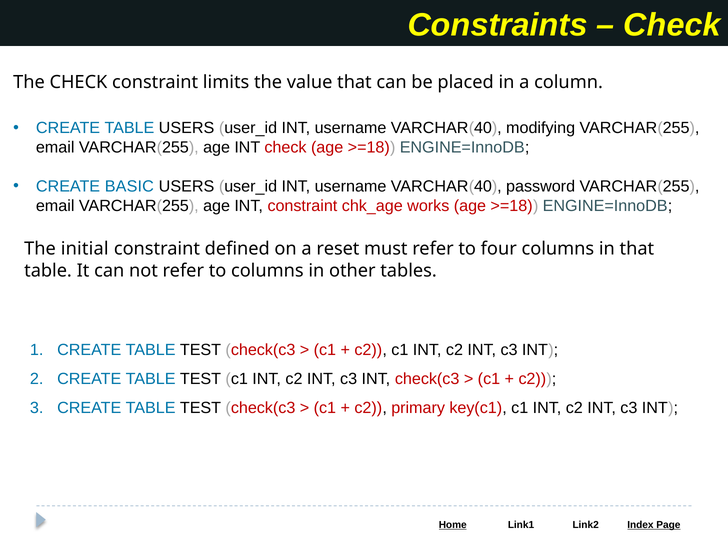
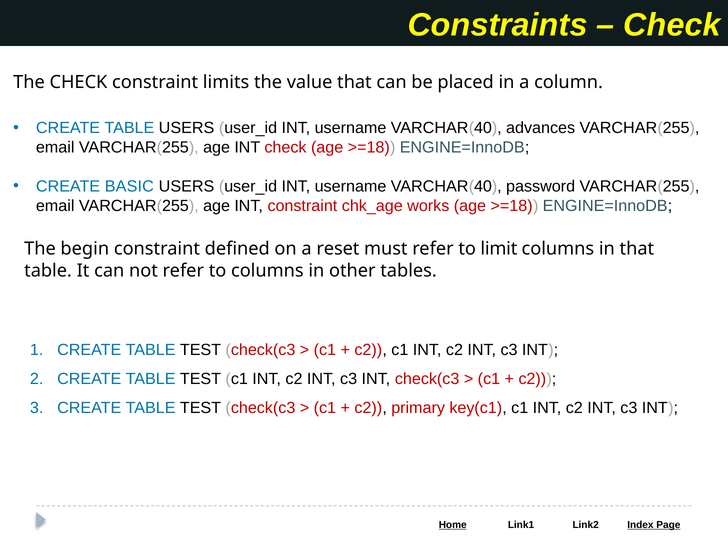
modifying: modifying -> advances (541, 128)
initial: initial -> begin (85, 249)
four: four -> limit (499, 249)
